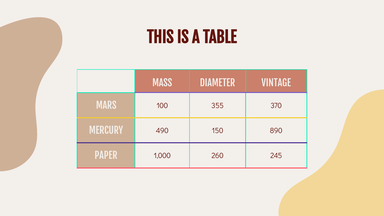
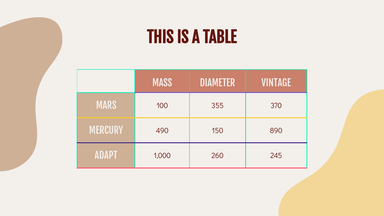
PAPER: PAPER -> ADAPT (106, 156)
